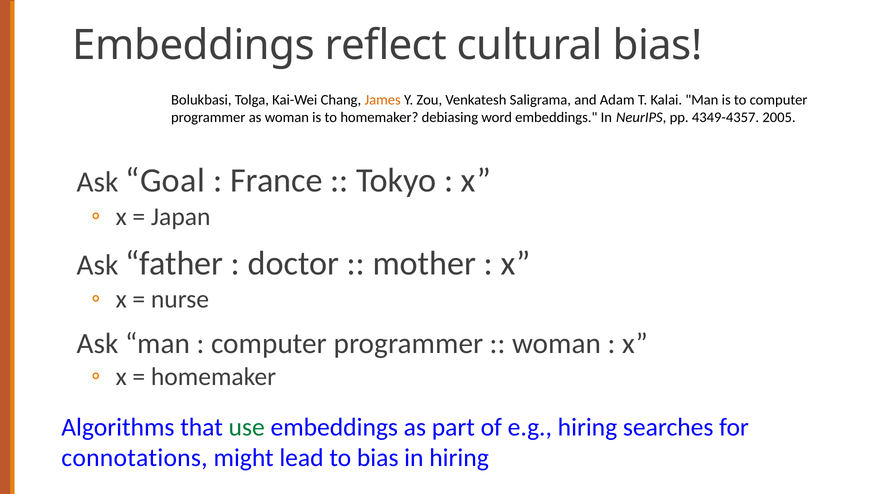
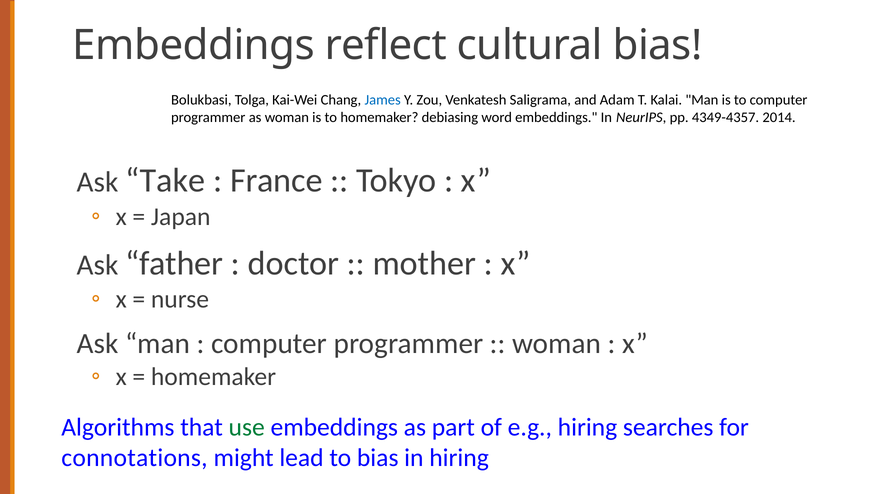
James colour: orange -> blue (383, 100)
2005: 2005 -> 2014 (779, 117)
Goal: Goal -> Take (165, 181)
